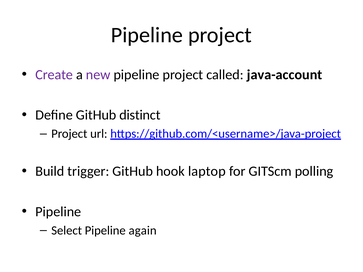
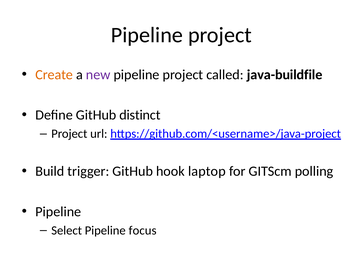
Create colour: purple -> orange (54, 75)
java-account: java-account -> java-buildfile (285, 75)
again: again -> focus (143, 231)
